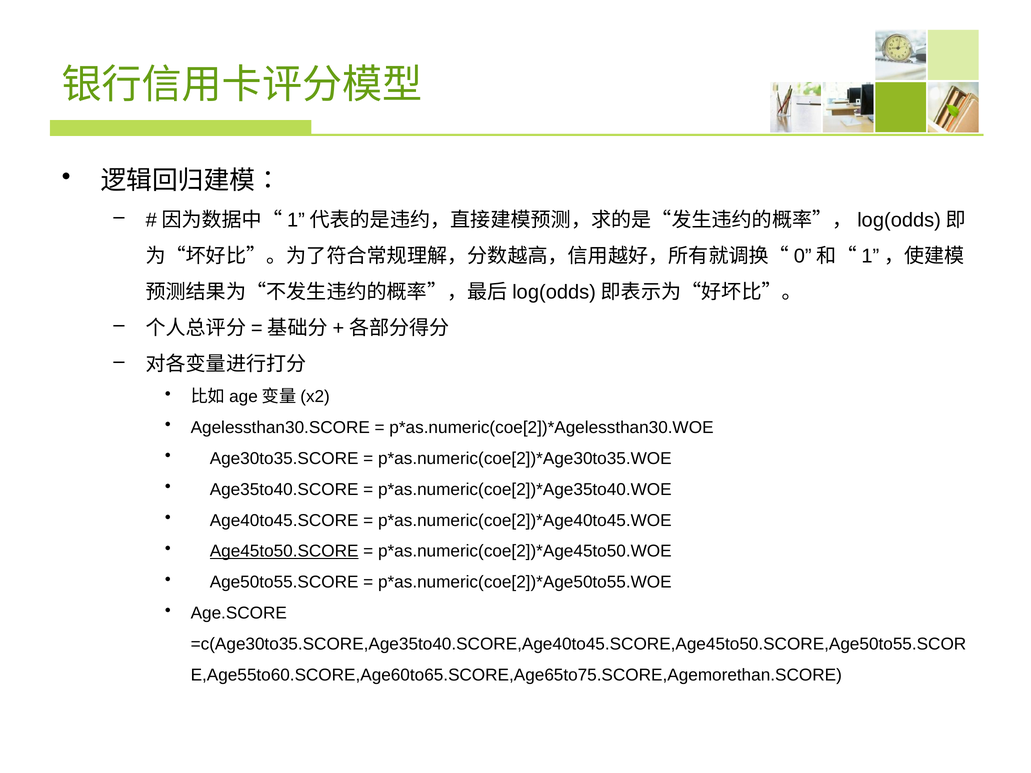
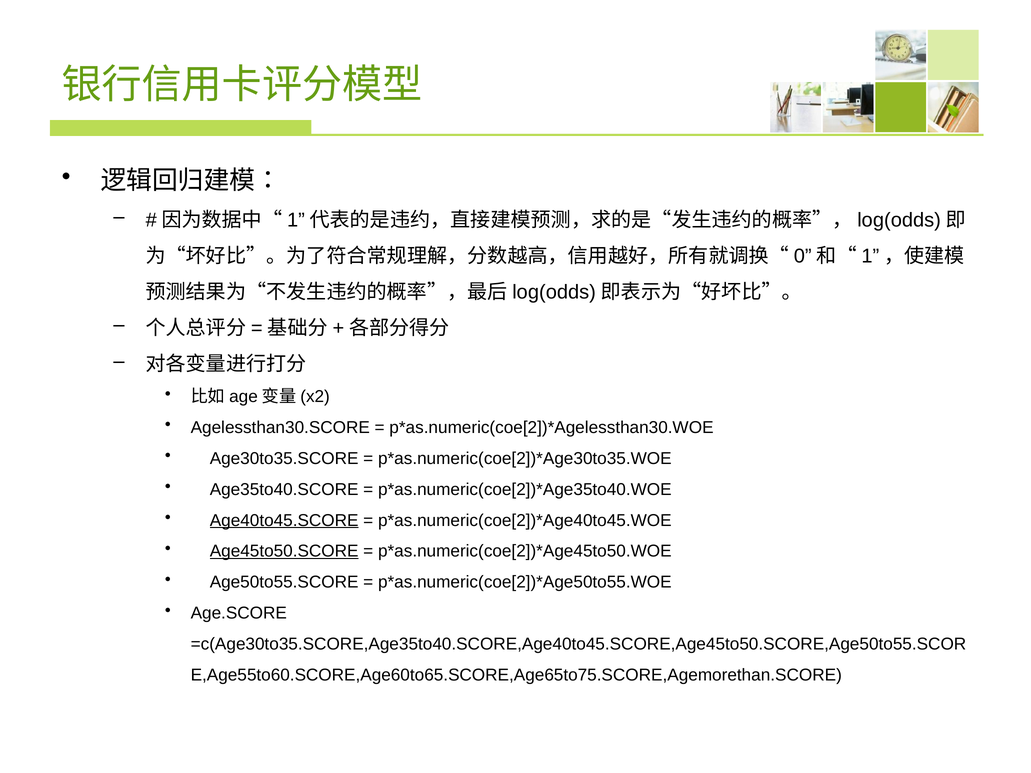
Age40to45.SCORE underline: none -> present (284, 521)
